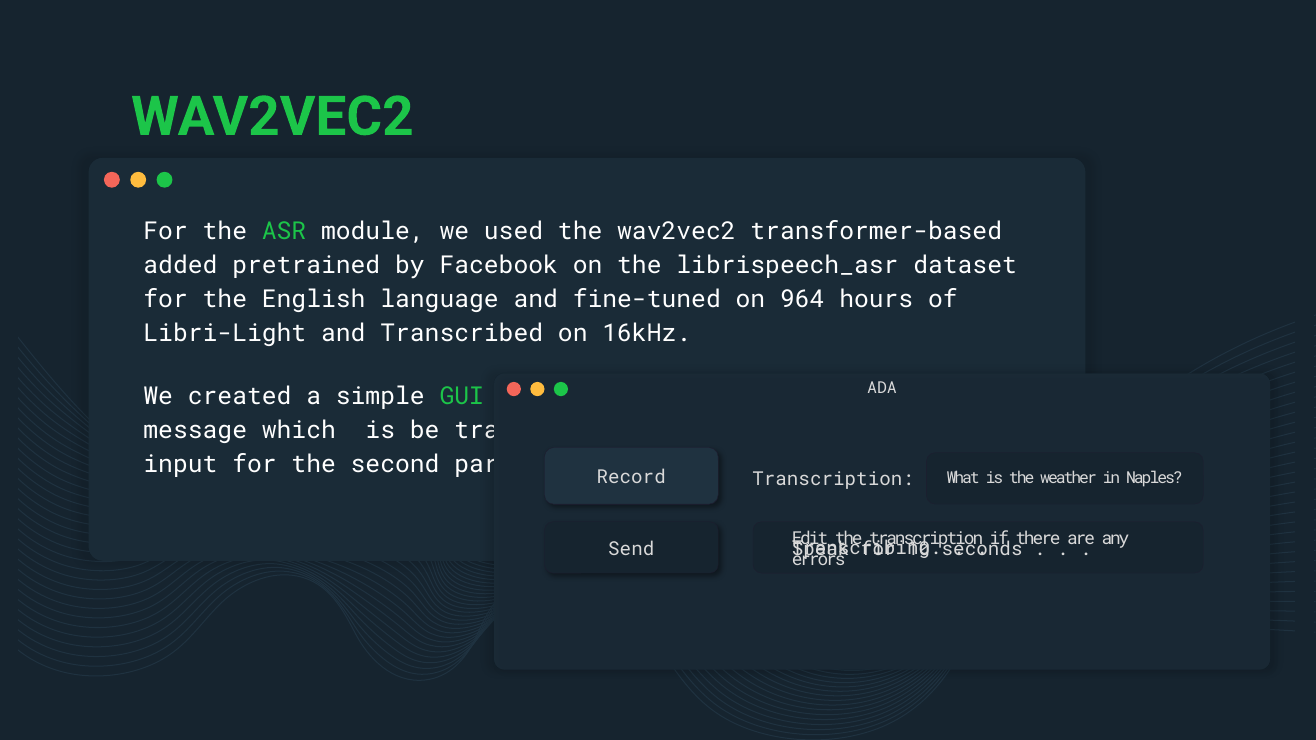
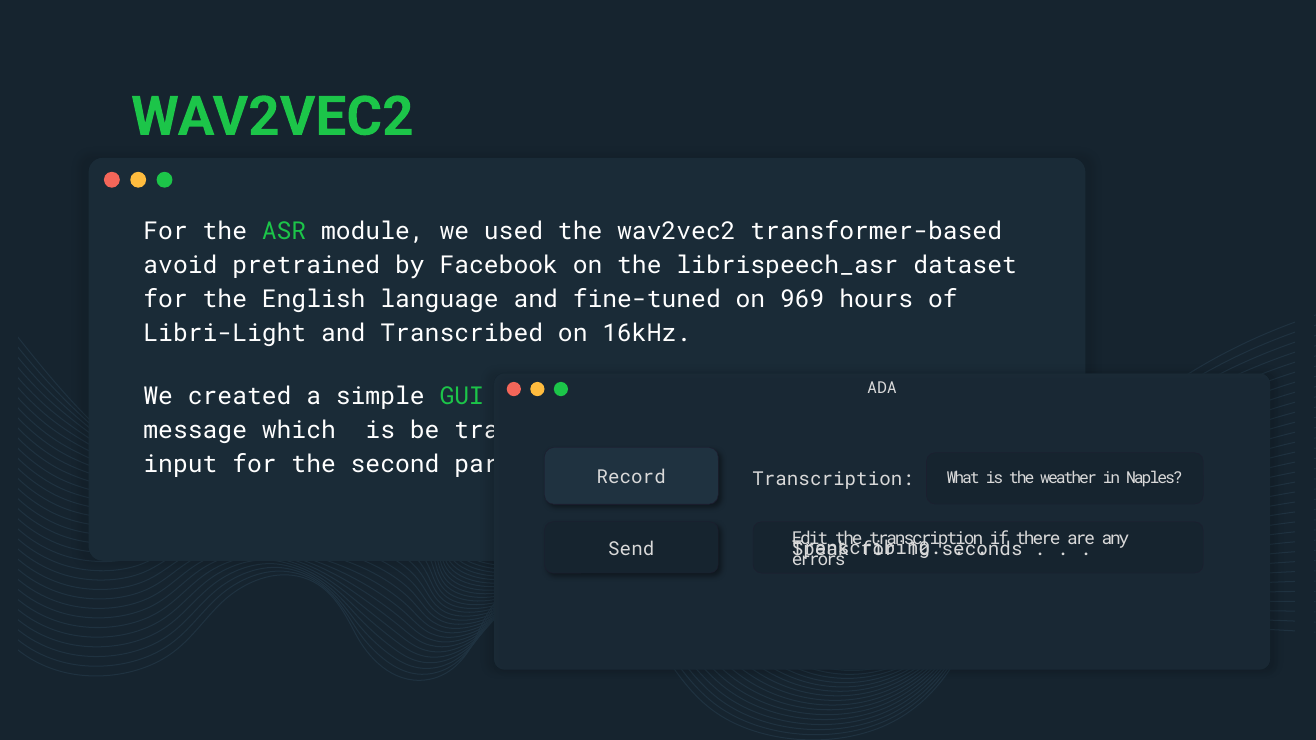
added: added -> avoid (180, 266)
964: 964 -> 969 (802, 300)
